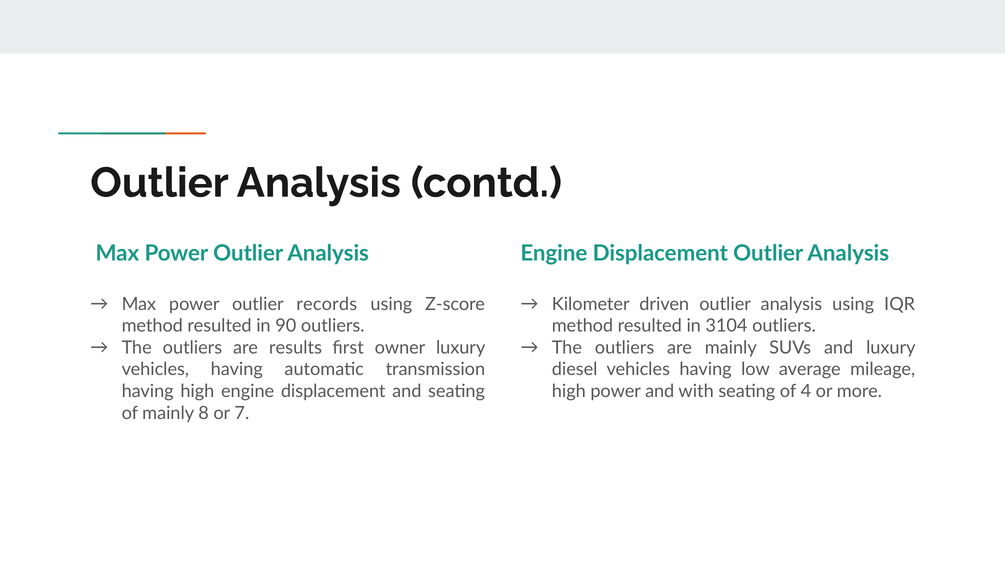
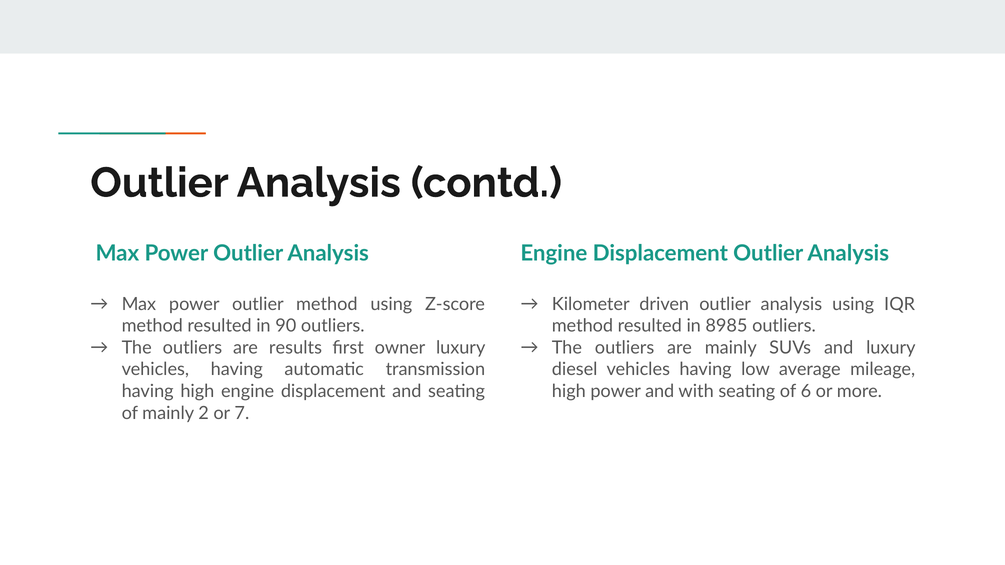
outlier records: records -> method (327, 304)
3104: 3104 -> 8985 (726, 326)
4: 4 -> 6 (806, 391)
8: 8 -> 2 (204, 413)
